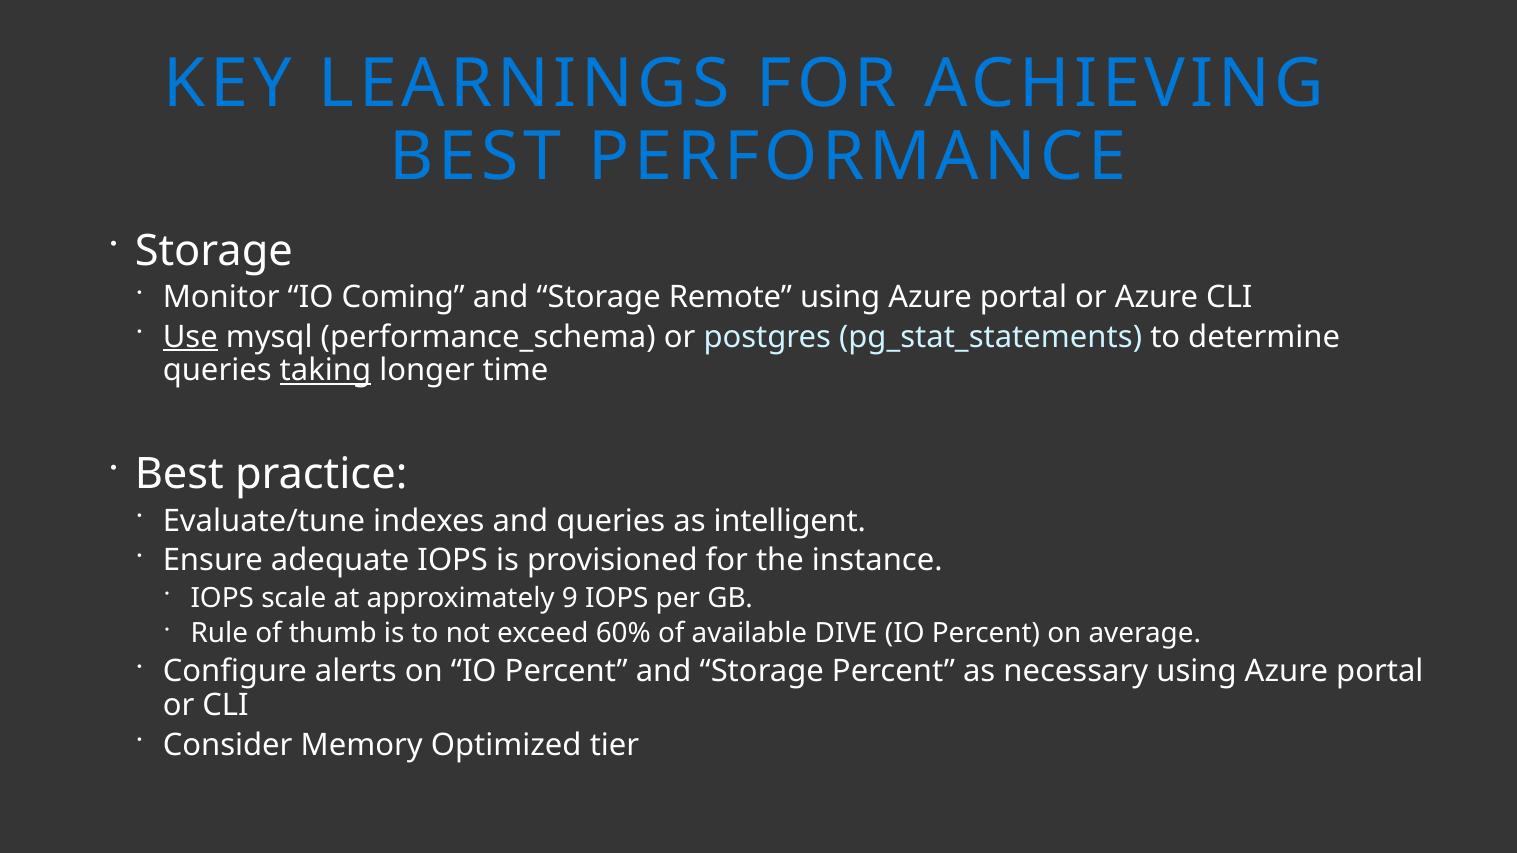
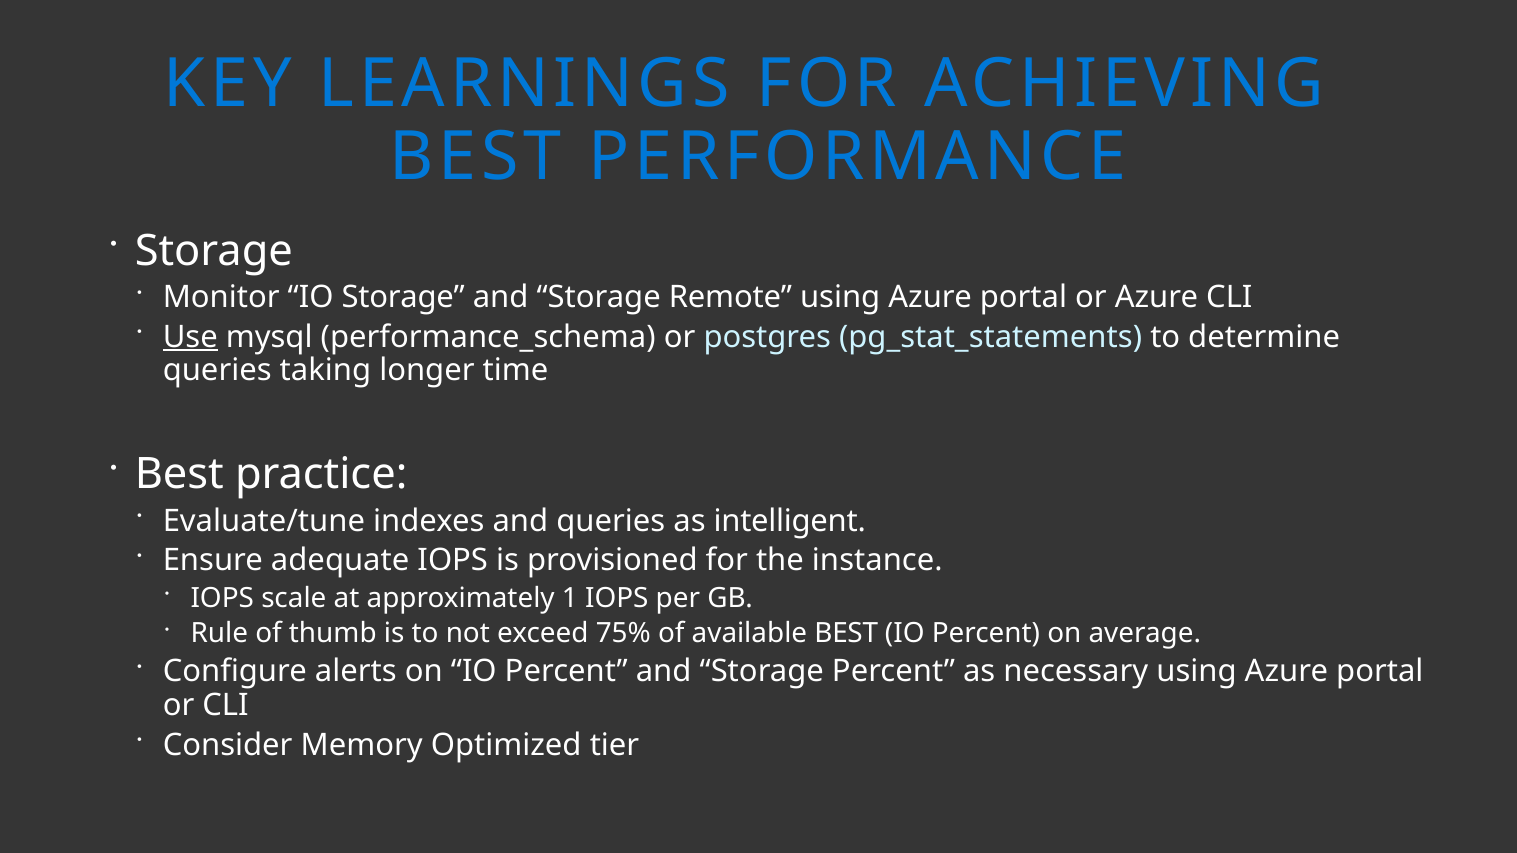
IO Coming: Coming -> Storage (403, 297)
taking underline: present -> none (325, 370)
9: 9 -> 1 (570, 598)
60%: 60% -> 75% (623, 634)
available DIVE: DIVE -> BEST (846, 634)
